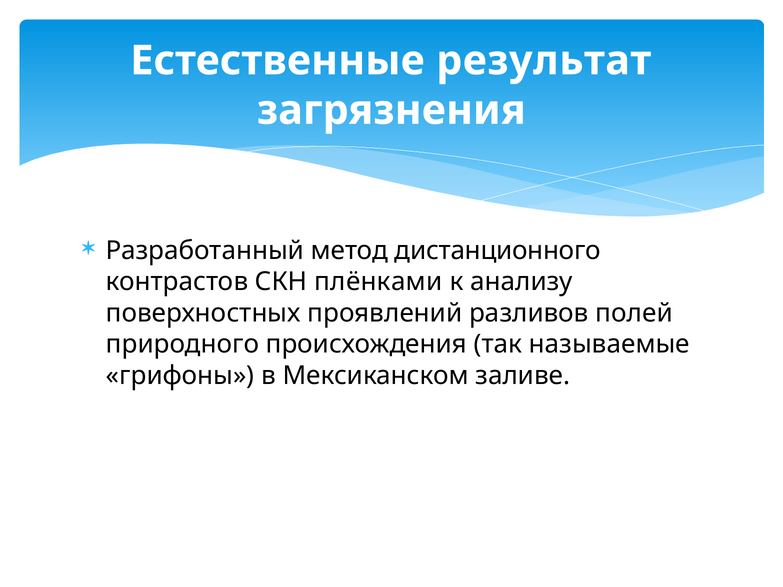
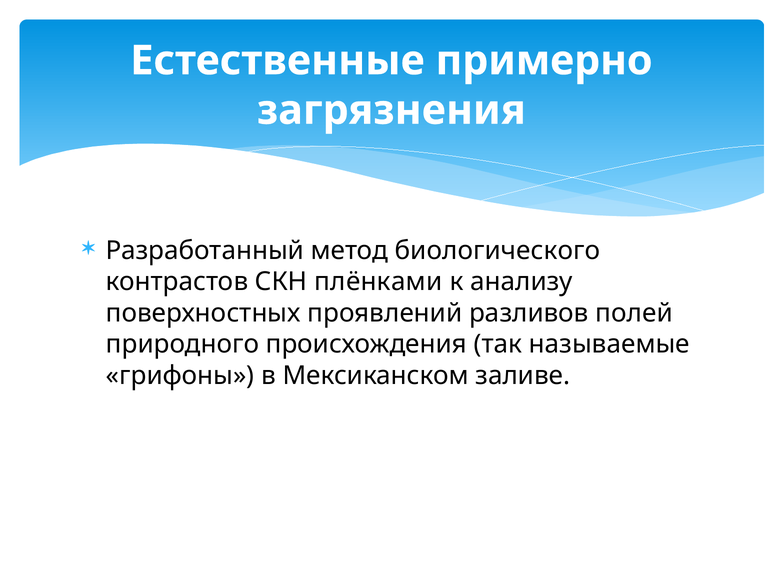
результат: результат -> примерно (544, 61)
дистанционного: дистанционного -> биологического (498, 251)
